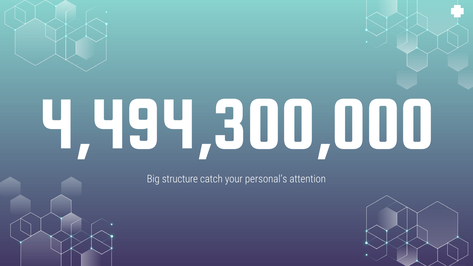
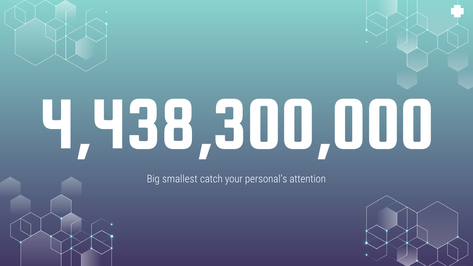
4,494,300,000: 4,494,300,000 -> 4,438,300,000 (236, 124)
structure: structure -> smallest (180, 179)
